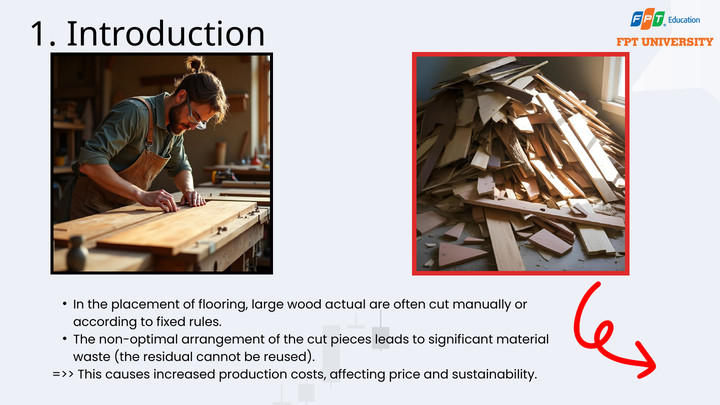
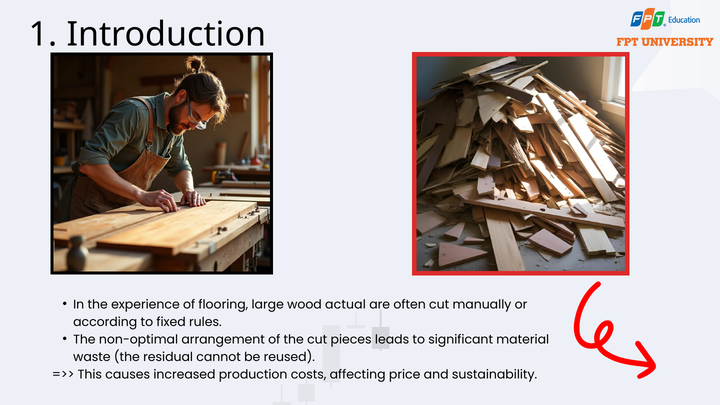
placement: placement -> experience (145, 304)
